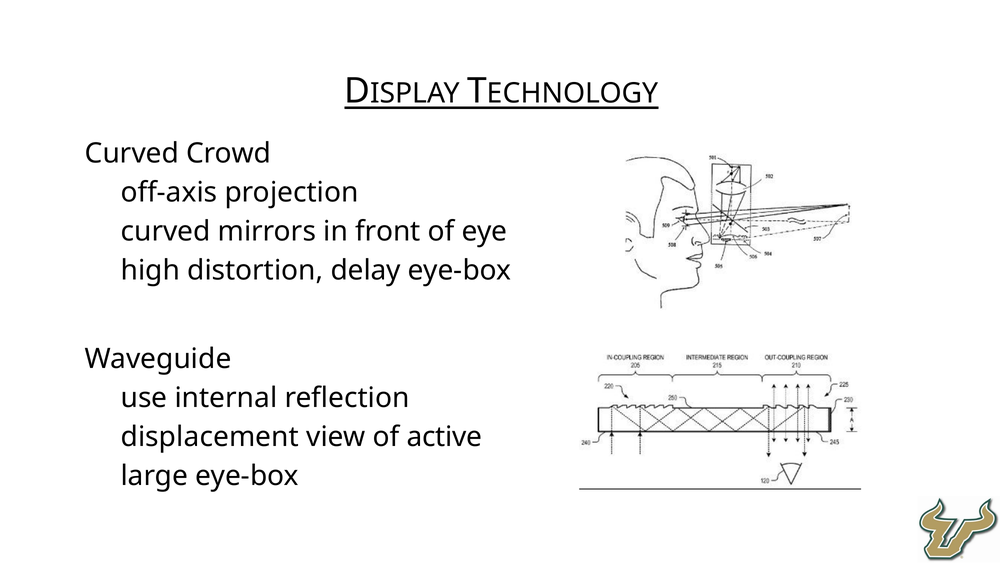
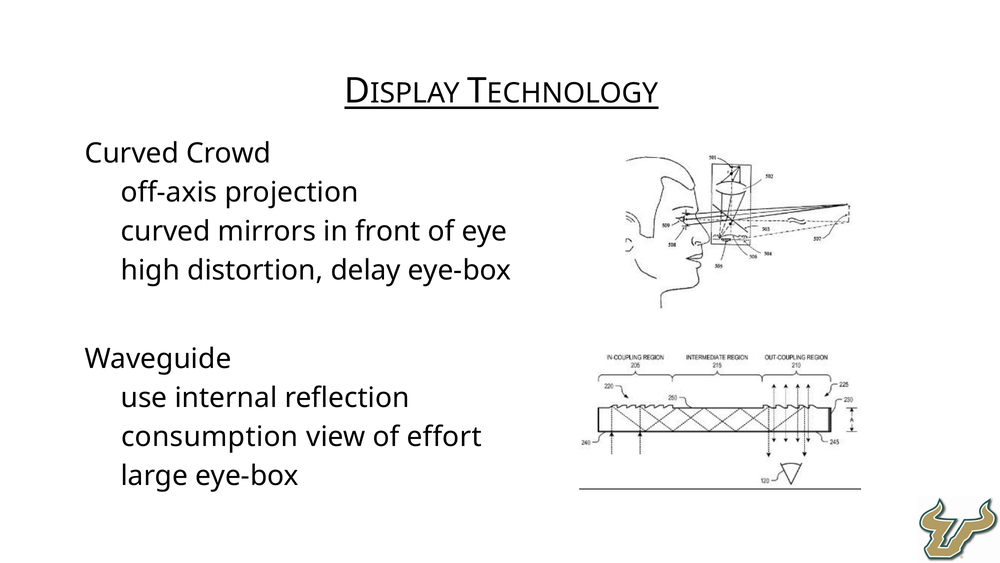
displacement: displacement -> consumption (210, 437)
active: active -> effort (444, 437)
